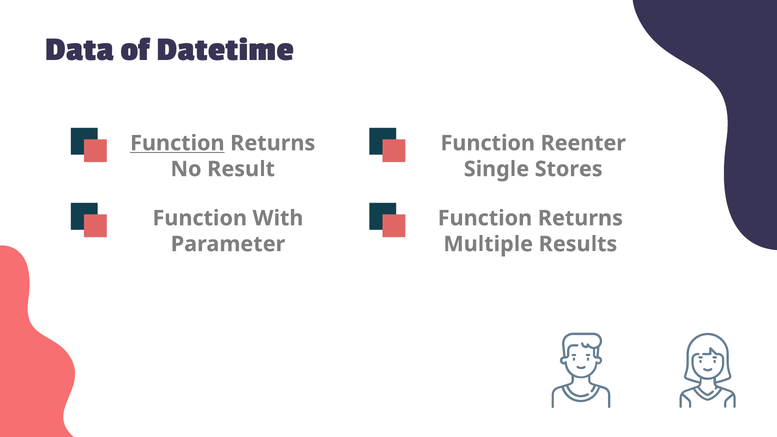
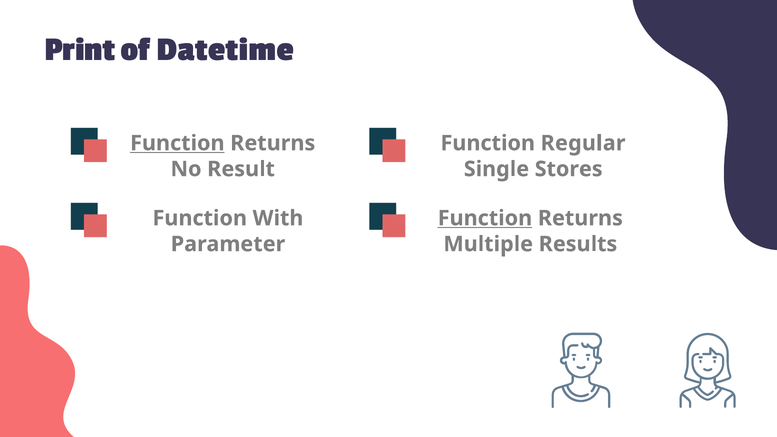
Data: Data -> Print (80, 49)
Reenter: Reenter -> Regular (583, 143)
Function underline: none -> present (485, 218)
